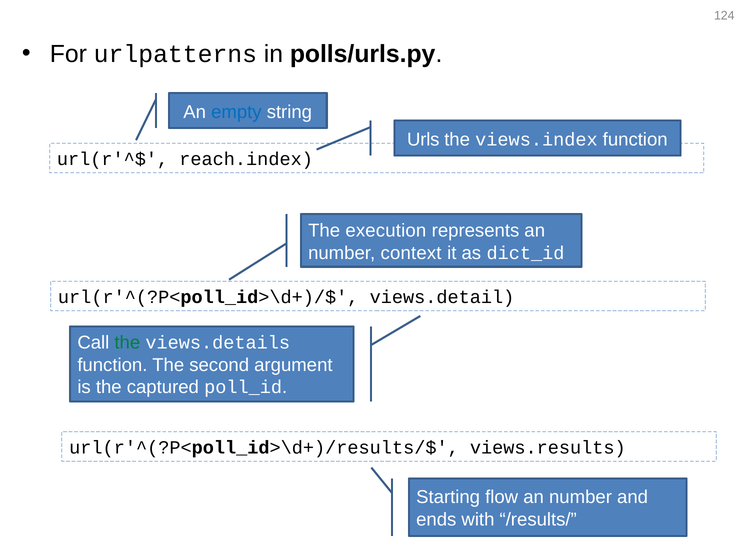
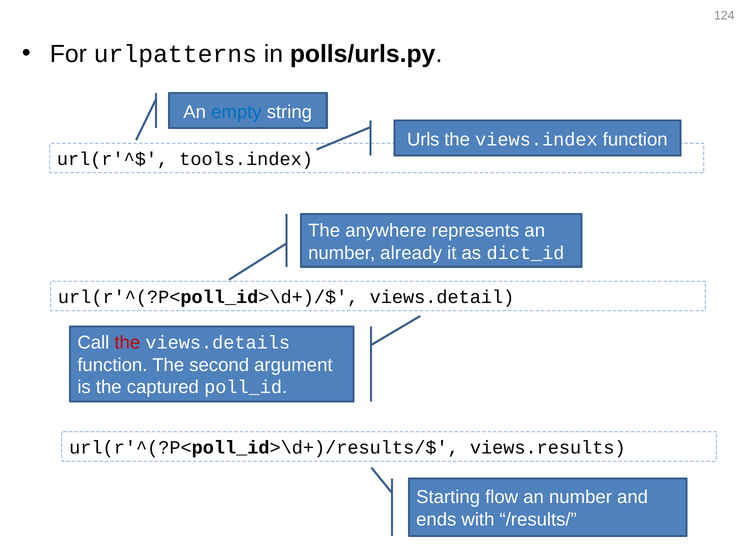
reach.index: reach.index -> tools.index (246, 159)
execution: execution -> anywhere (386, 230)
context: context -> already (411, 253)
the colour: green -> red (127, 343)
